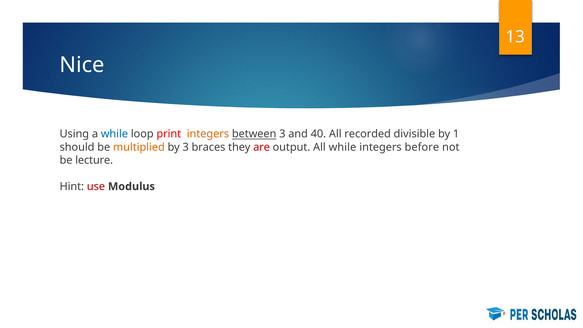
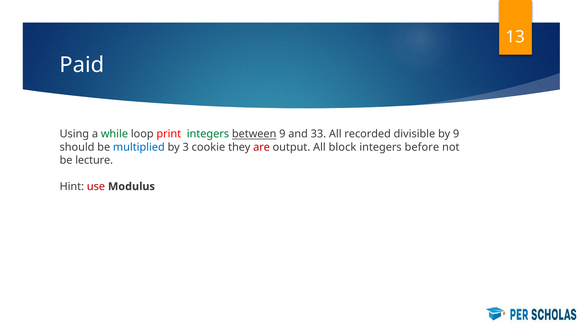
Nice: Nice -> Paid (82, 65)
while colour: blue -> green (114, 134)
integers colour: orange -> green (208, 134)
between 3: 3 -> 9 (282, 134)
40: 40 -> 33 (318, 134)
by 1: 1 -> 9 (456, 134)
multiplied colour: orange -> blue (139, 147)
braces: braces -> cookie (208, 147)
All while: while -> block (342, 147)
